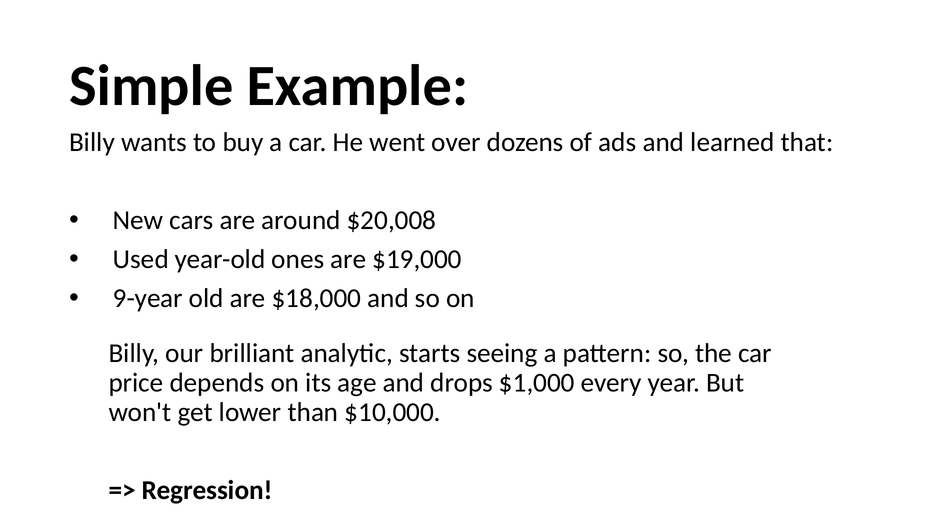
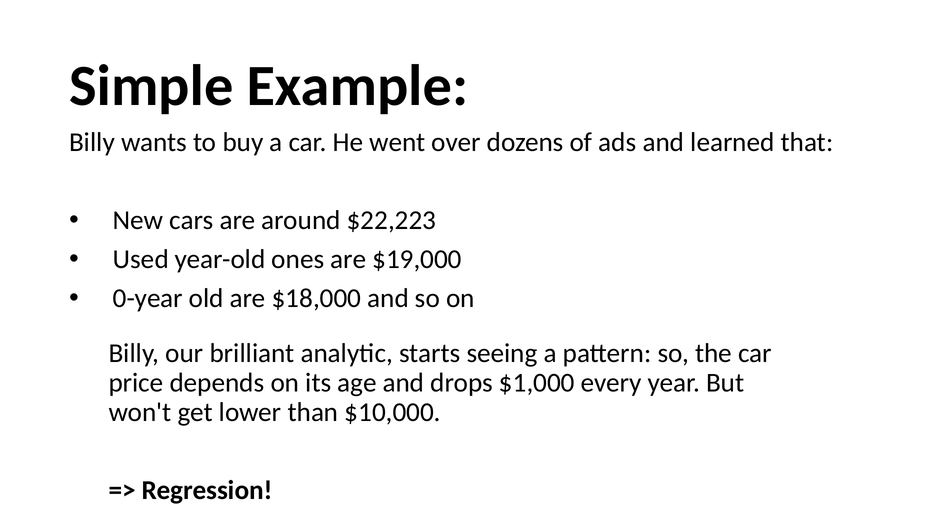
$20,008: $20,008 -> $22,223 (391, 220)
9-year: 9-year -> 0-year (148, 299)
